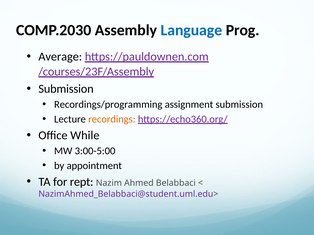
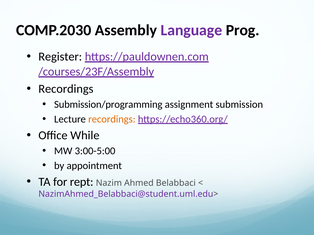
Language colour: blue -> purple (191, 30)
Average: Average -> Register (60, 57)
Submission: Submission -> Recordings (66, 89)
Recordings/programming: Recordings/programming -> Submission/programming (108, 105)
